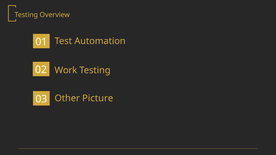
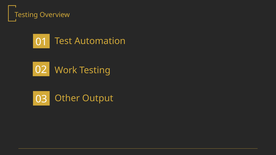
Picture: Picture -> Output (98, 98)
